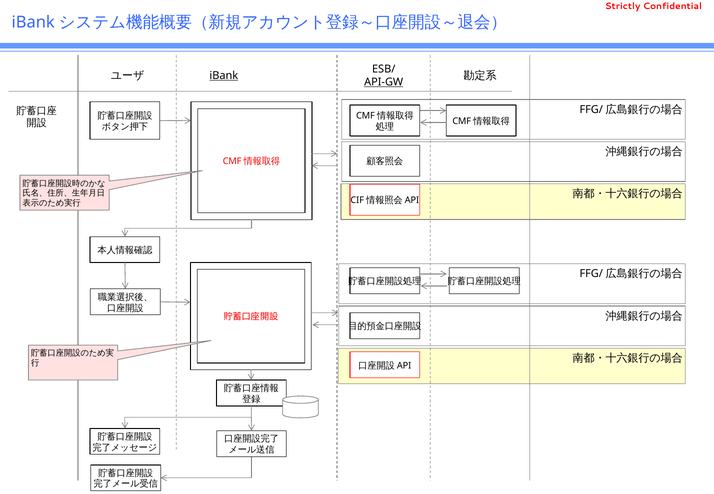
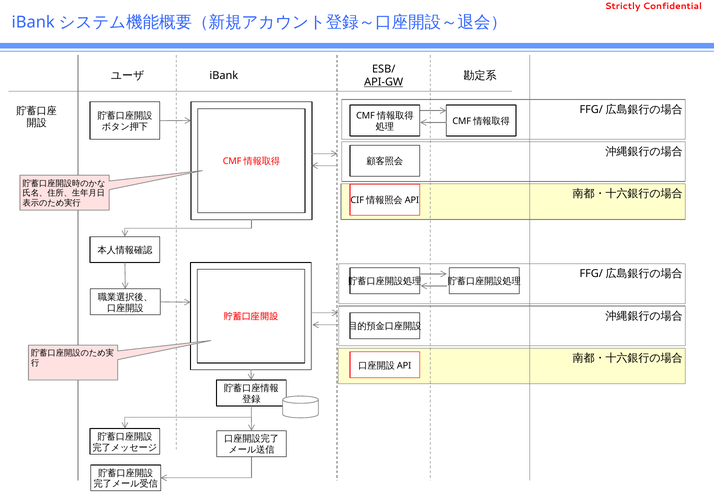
iBank underline: present -> none (224, 76)
